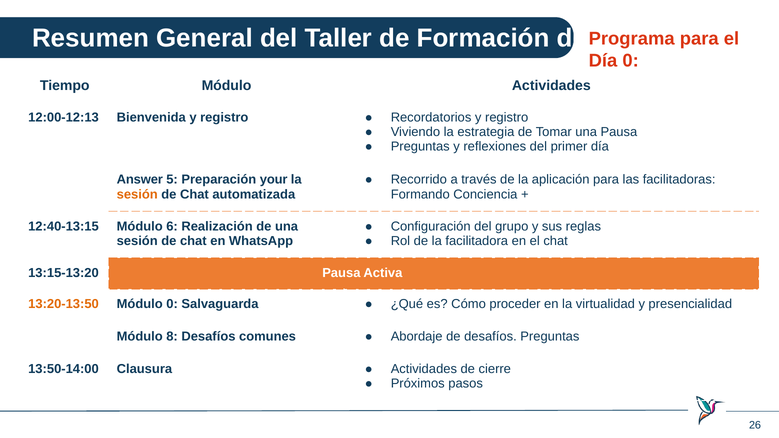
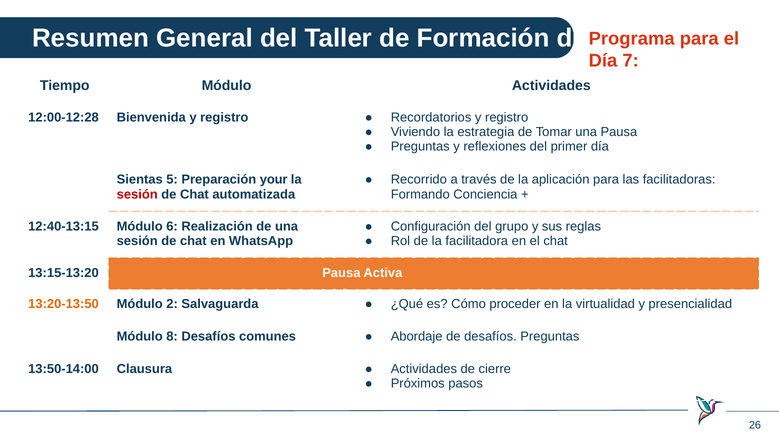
Día 0: 0 -> 7 (631, 61)
12:00-12:13: 12:00-12:13 -> 12:00-12:28 (64, 118)
Answer: Answer -> Sientas (140, 180)
sesión colour: orange -> red (137, 194)
Módulo 0: 0 -> 2 (172, 304)
